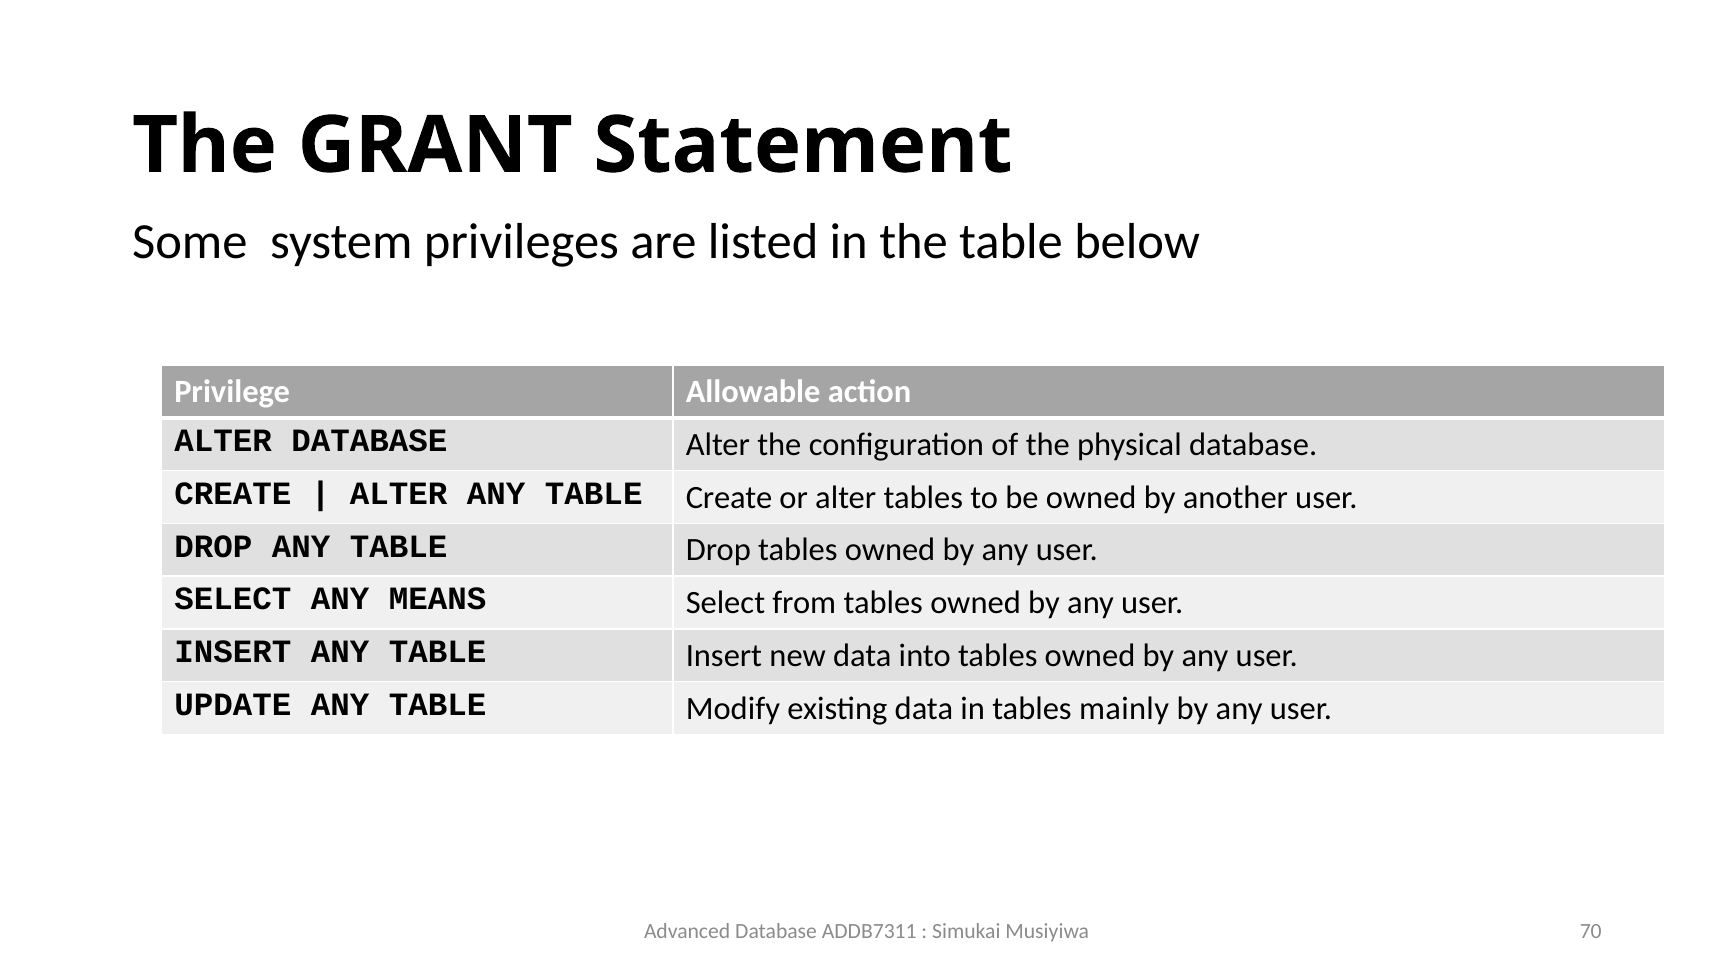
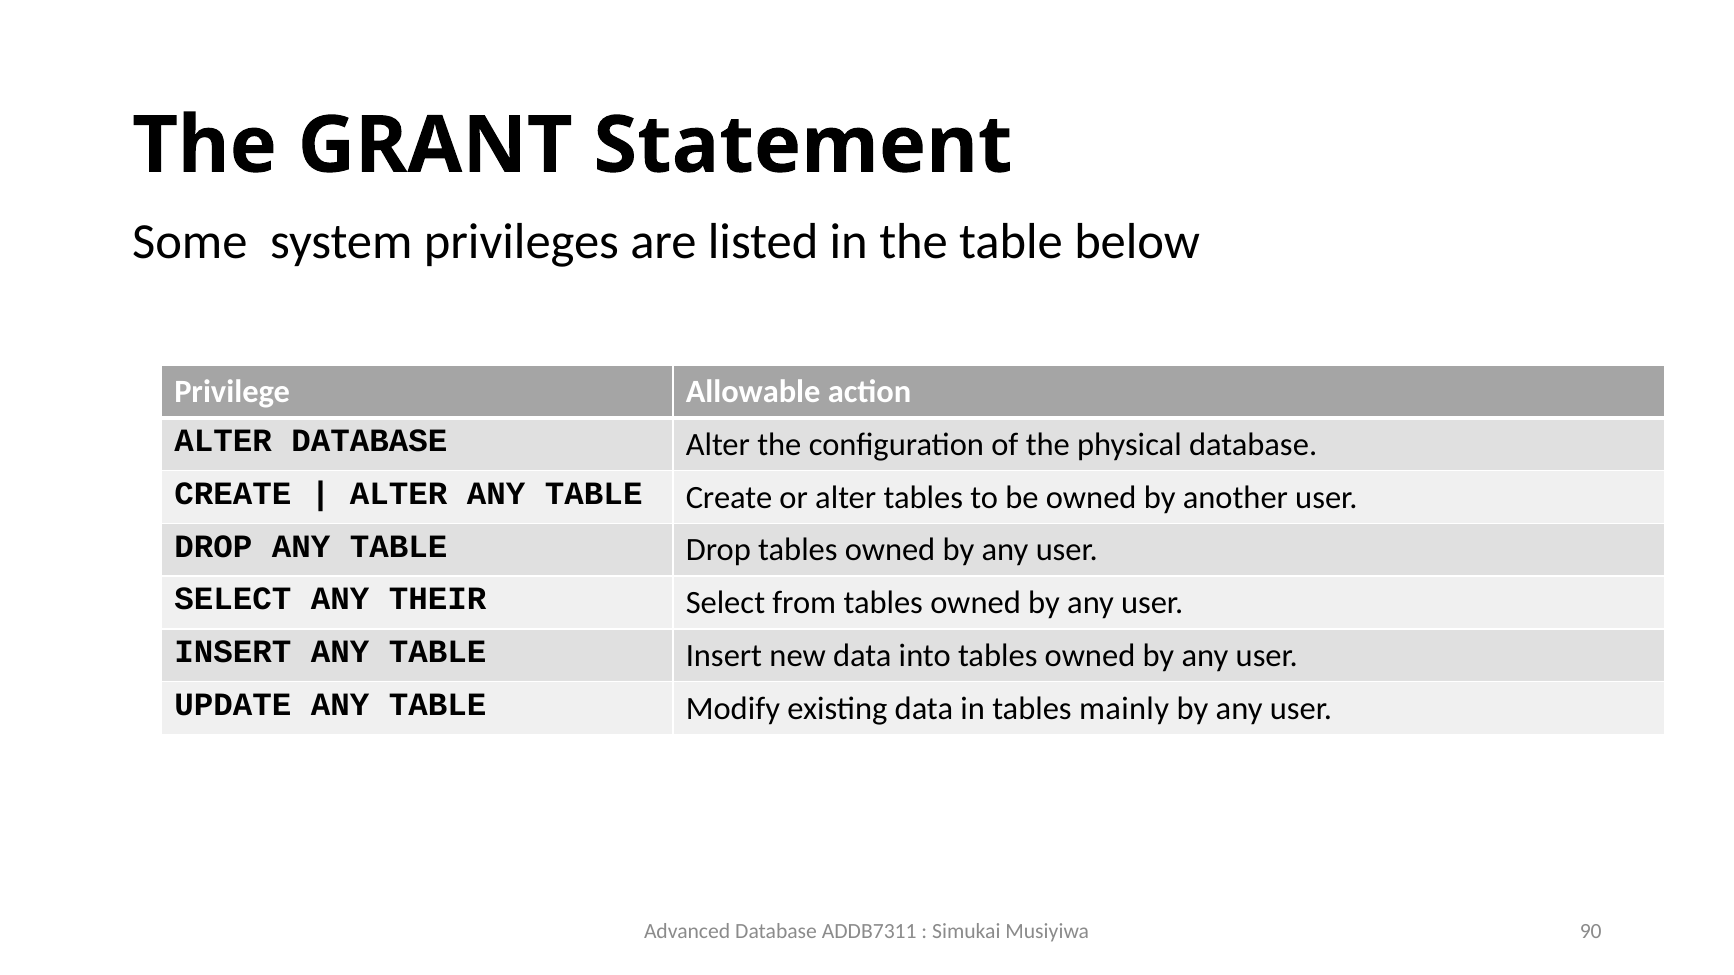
MEANS: MEANS -> THEIR (438, 599)
70: 70 -> 90 (1591, 931)
